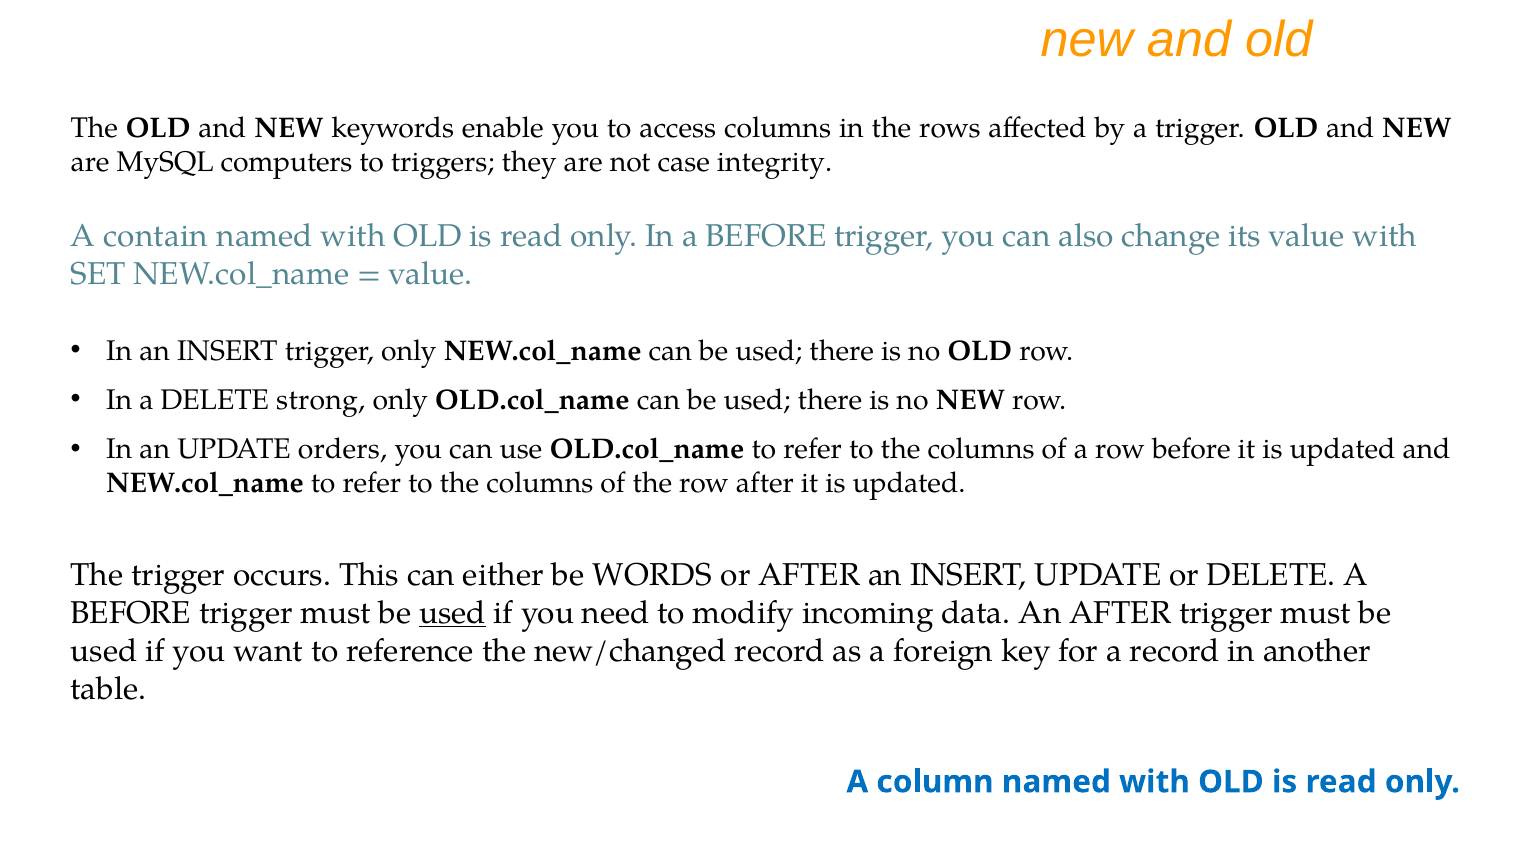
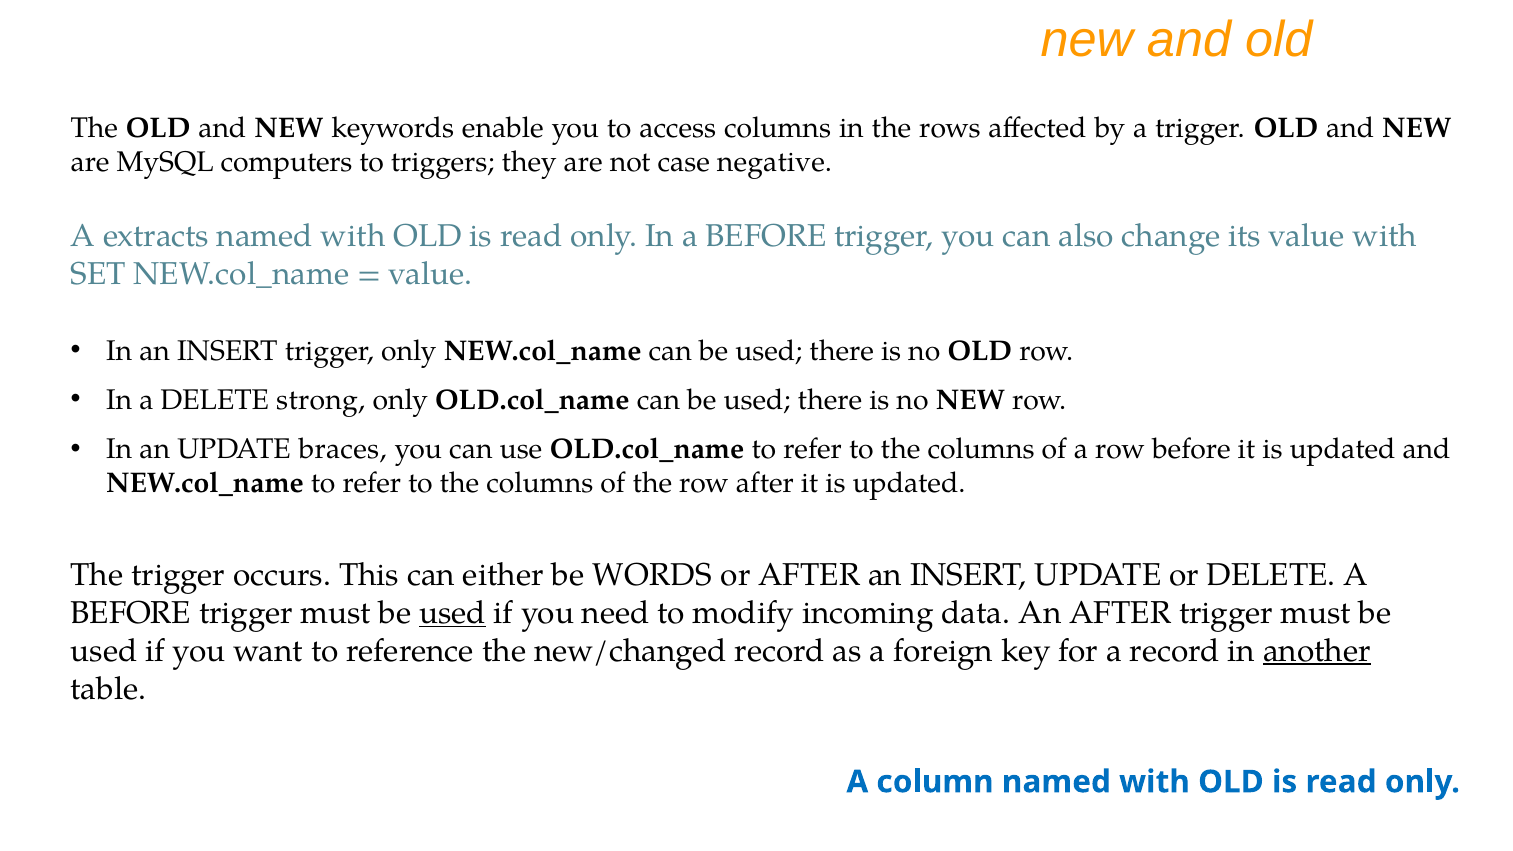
integrity: integrity -> negative (775, 163)
contain: contain -> extracts (156, 236)
orders: orders -> braces (343, 449)
another underline: none -> present (1317, 651)
